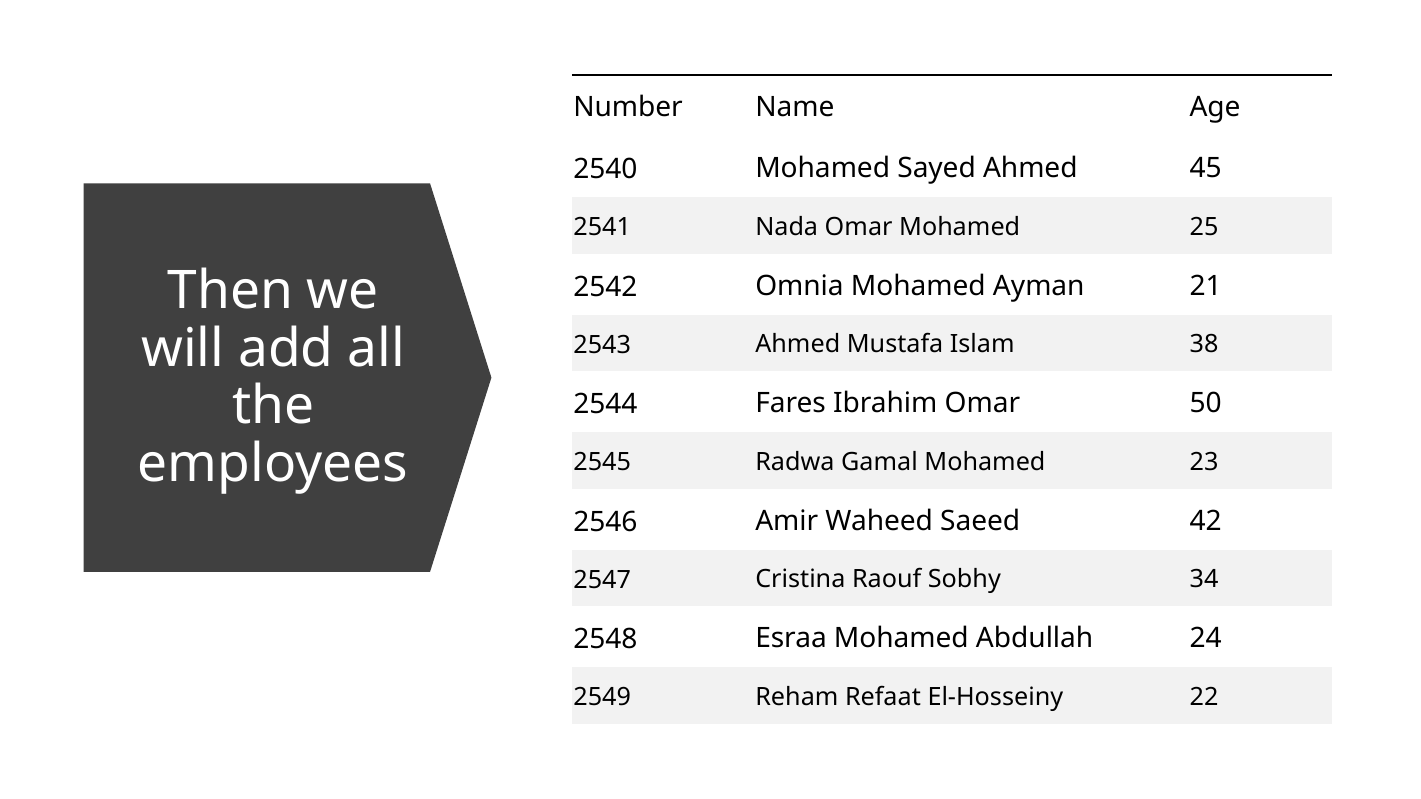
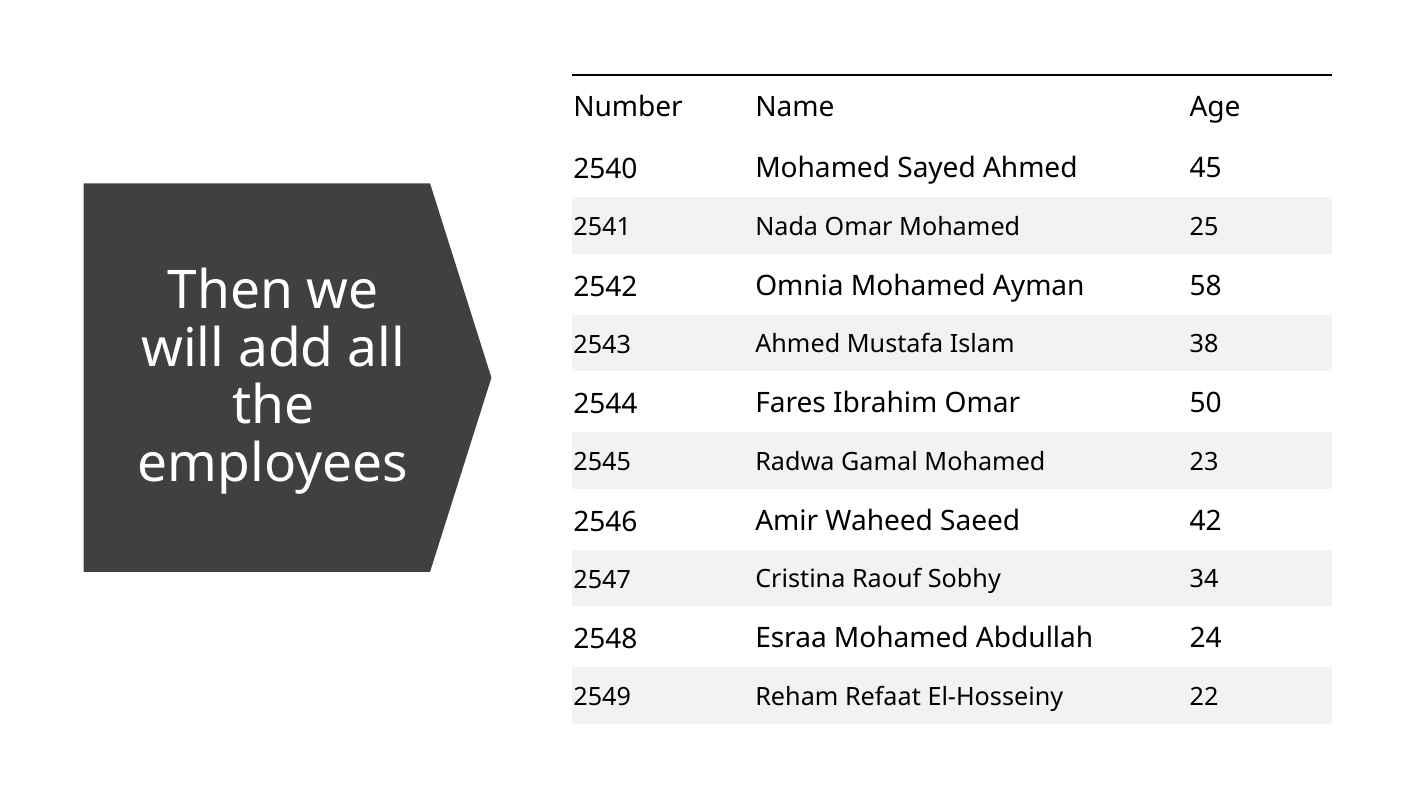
21: 21 -> 58 (1206, 286)
